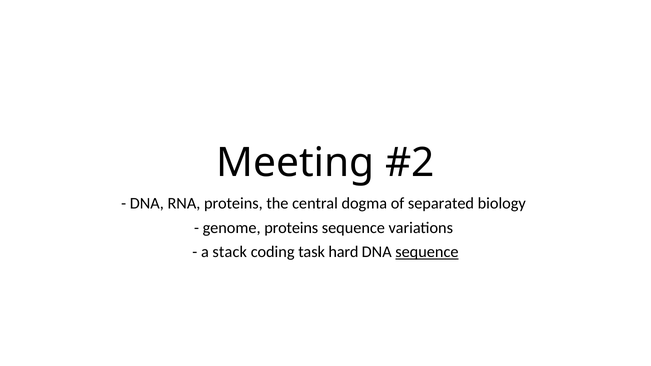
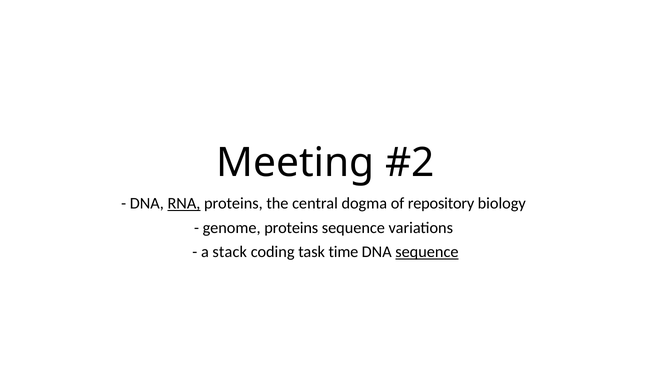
RNA underline: none -> present (184, 203)
separated: separated -> repository (441, 203)
hard: hard -> time (343, 252)
